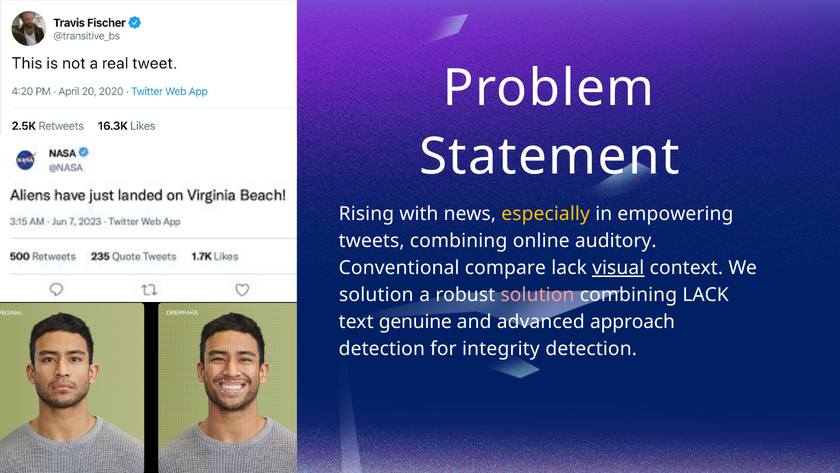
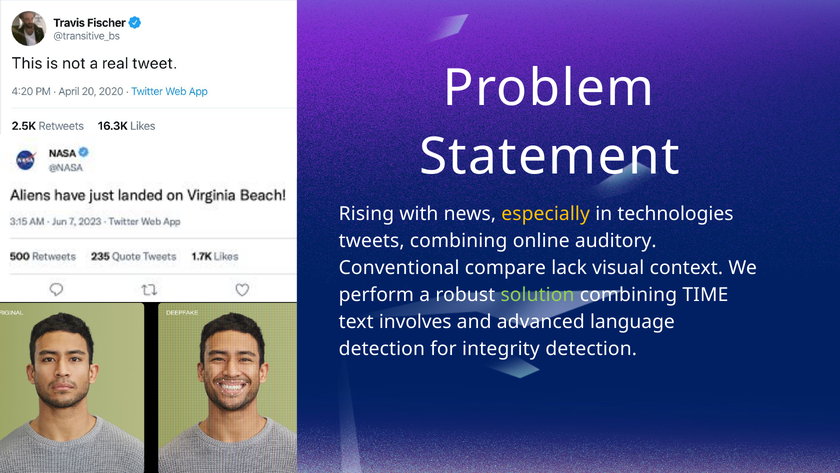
empowering: empowering -> technologies (676, 214)
visual underline: present -> none (618, 268)
solution: solution -> perform (376, 295)
solution colour: pink -> light green (537, 295)
combining LACK: LACK -> TIME (705, 295)
genuine: genuine -> involves (415, 322)
approach: approach -> language (632, 322)
